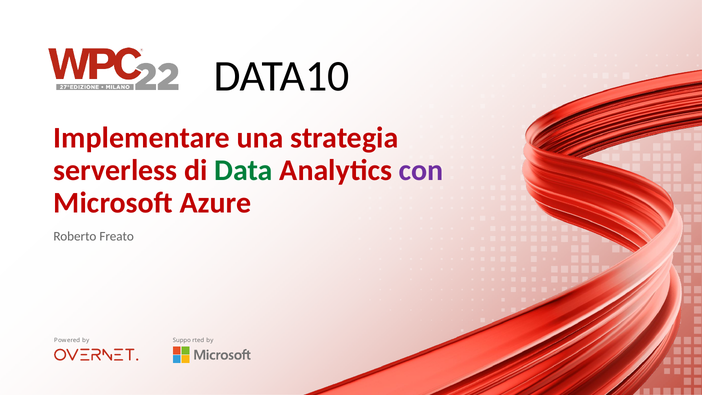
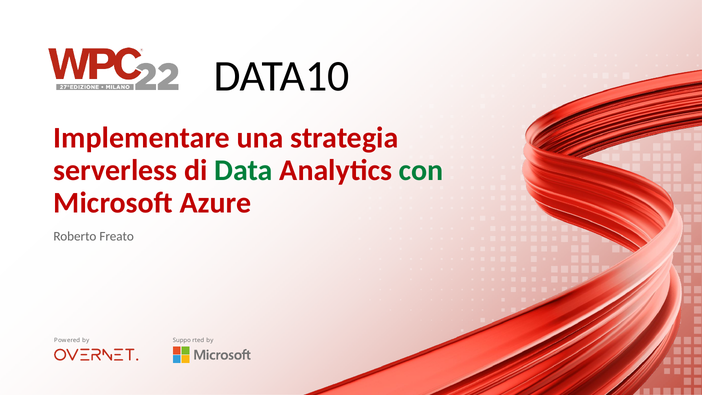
con colour: purple -> green (421, 170)
